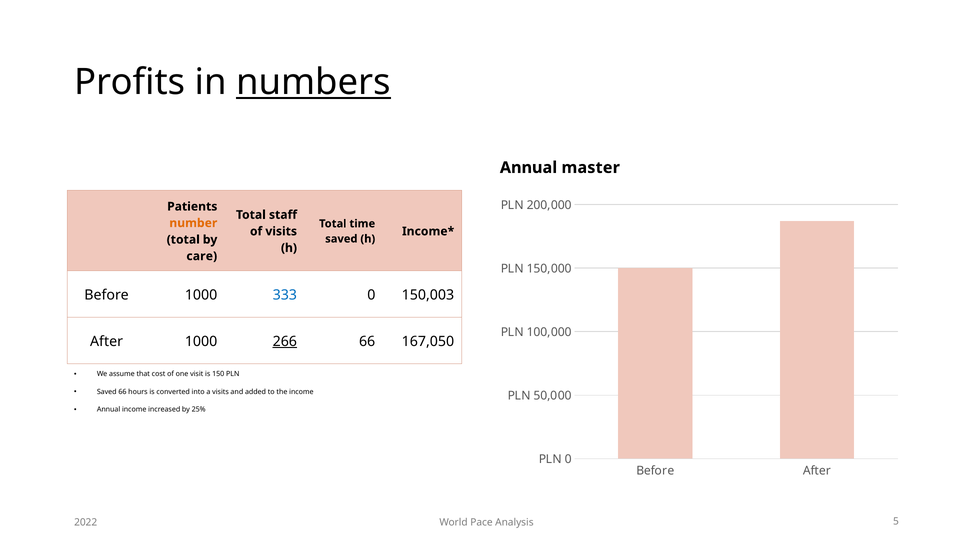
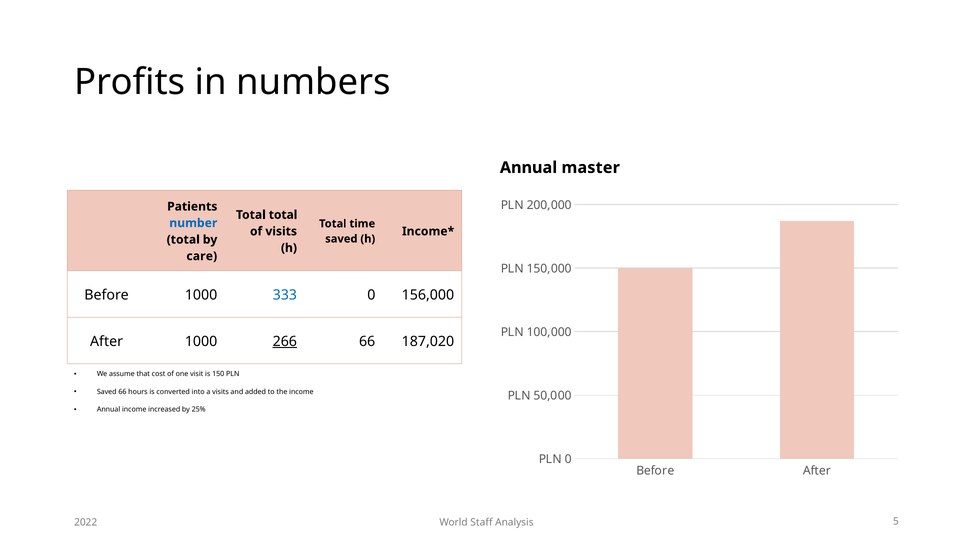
numbers underline: present -> none (314, 82)
Total staff: staff -> total (283, 215)
number colour: orange -> blue (193, 223)
150,003: 150,003 -> 156,000 (428, 295)
167,050: 167,050 -> 187,020 (428, 342)
Pace: Pace -> Staff (481, 523)
